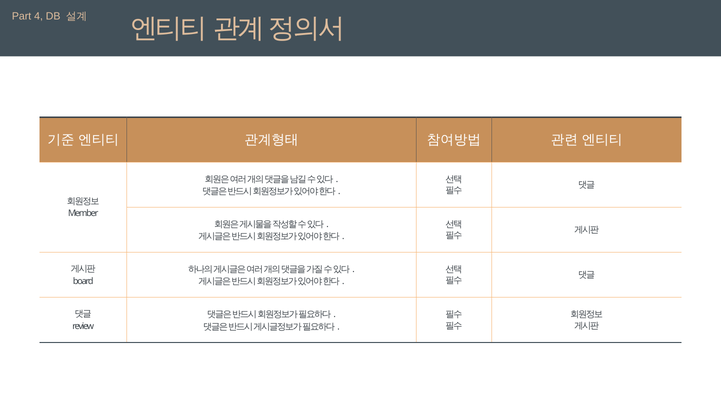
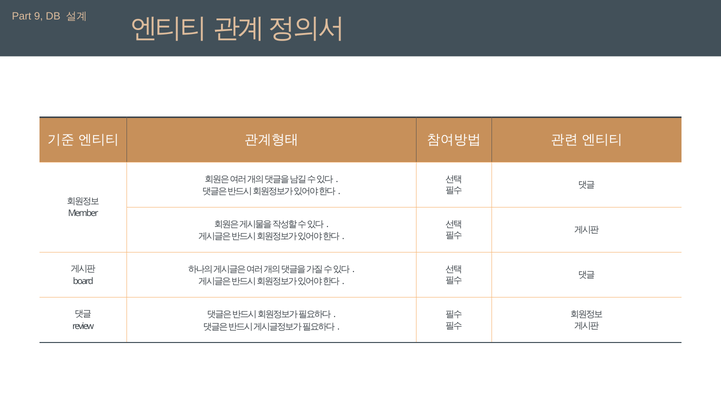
4: 4 -> 9 (39, 16)
